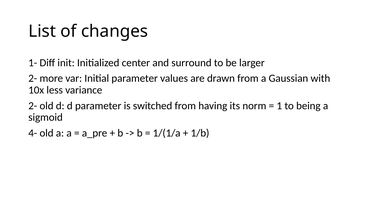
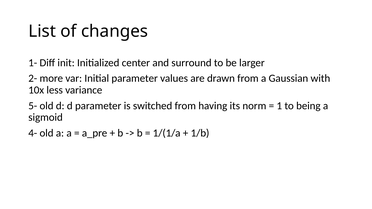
2-: 2- -> 5- (33, 106)
